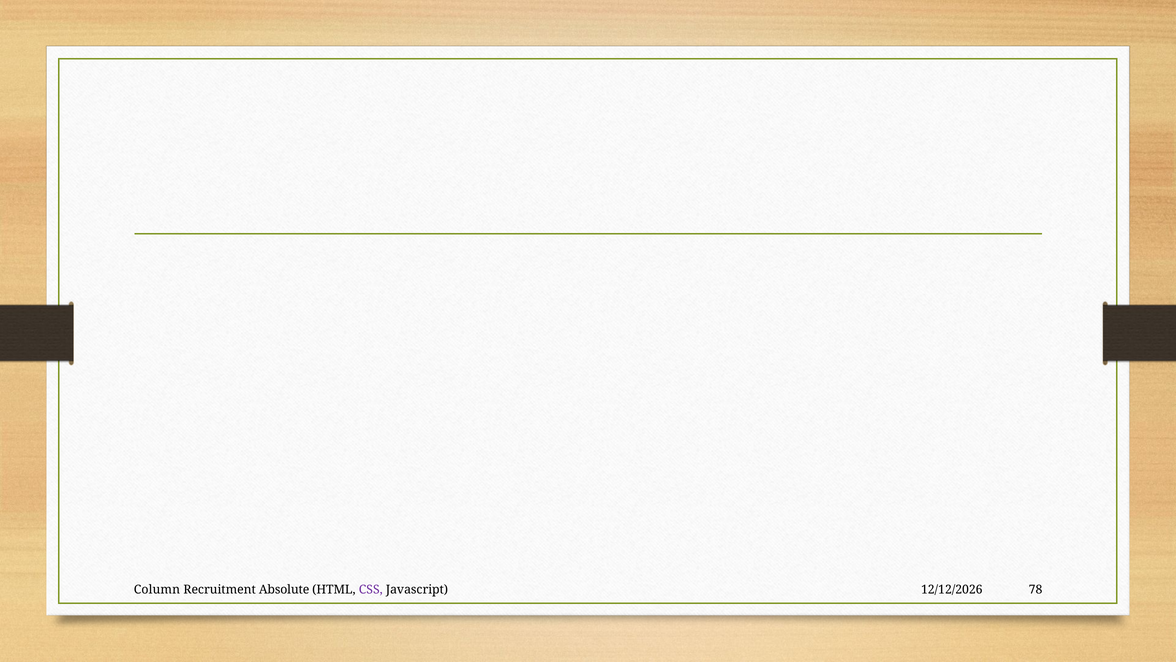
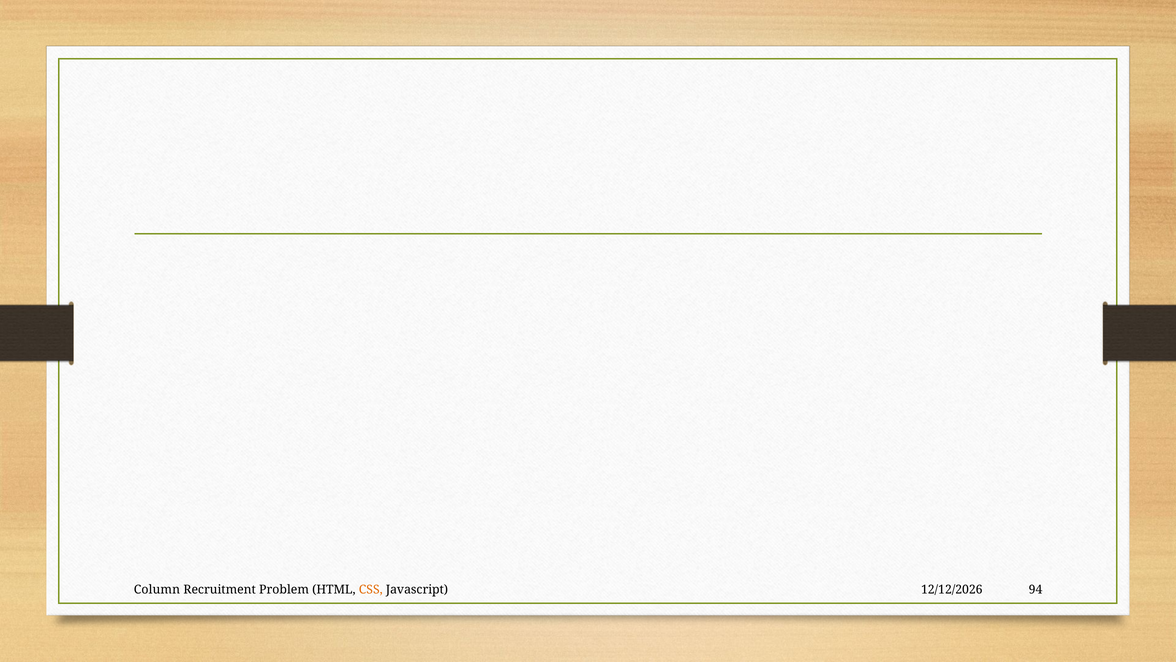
Absolute: Absolute -> Problem (284, 589)
CSS colour: purple -> orange (371, 589)
78: 78 -> 94 (1036, 589)
